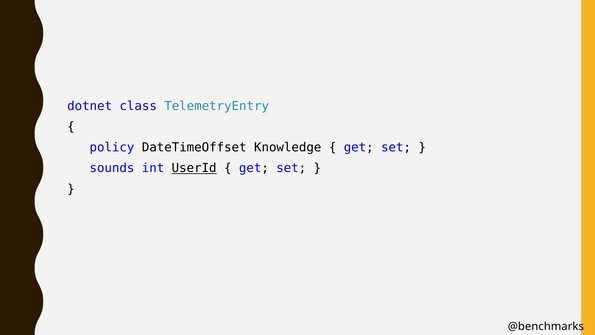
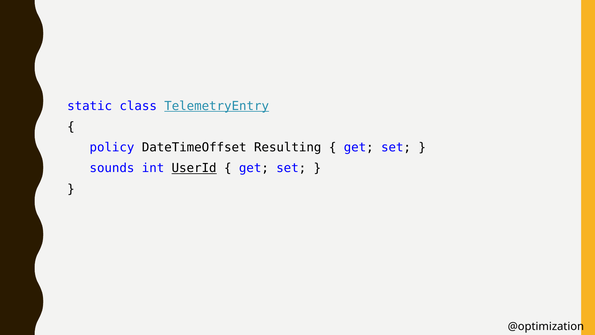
dotnet: dotnet -> static (90, 106)
TelemetryEntry underline: none -> present (217, 106)
Knowledge: Knowledge -> Resulting (288, 147)
@benchmarks: @benchmarks -> @optimization (546, 326)
